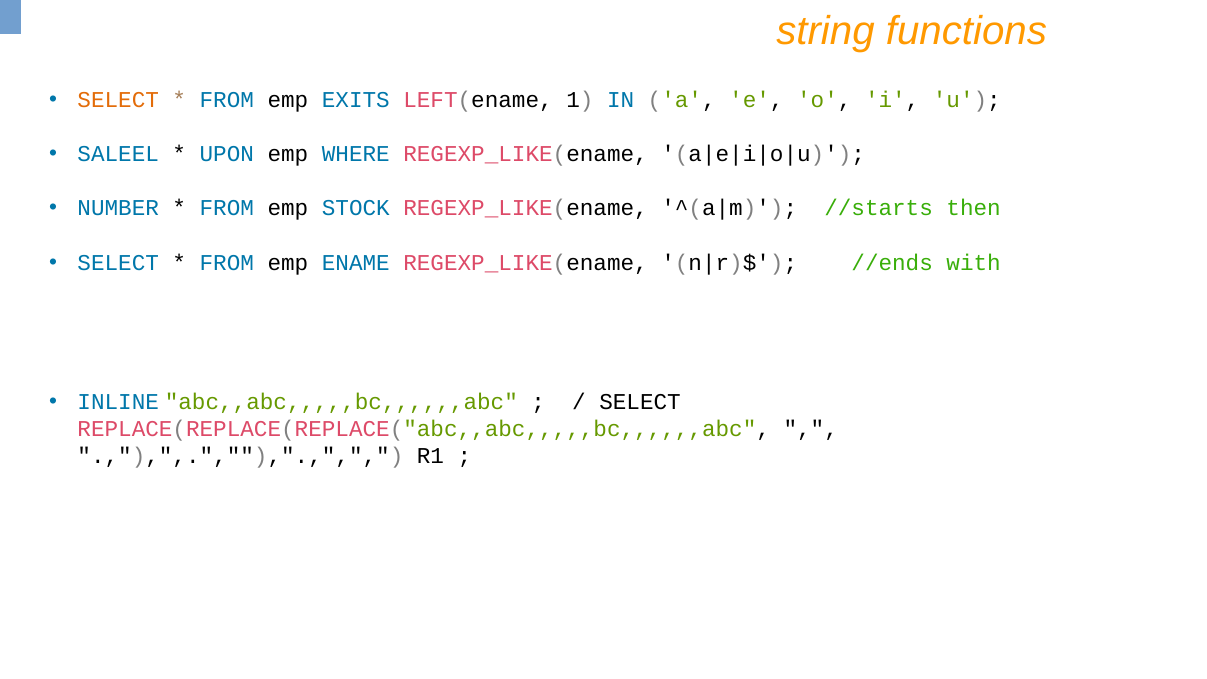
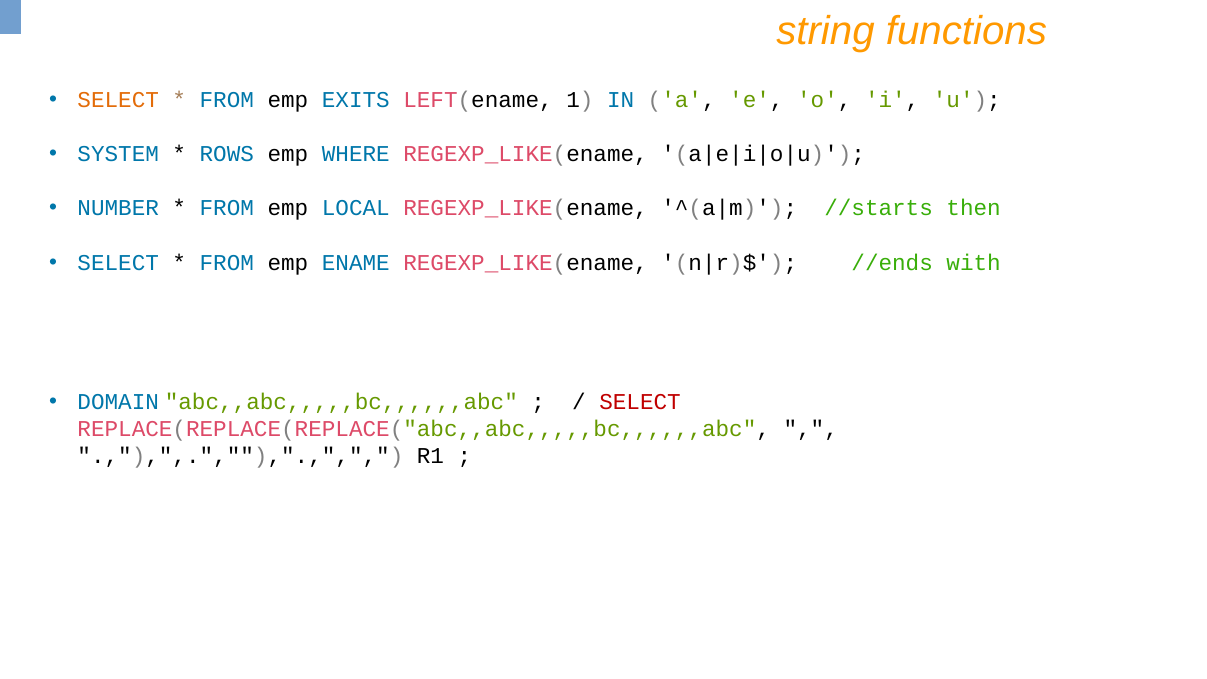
SALEEL: SALEEL -> SYSTEM (118, 154)
UPON: UPON -> ROWS (227, 154)
STOCK: STOCK -> LOCAL (356, 208)
INLINE: INLINE -> DOMAIN (118, 402)
SELECT colour: black -> red (640, 402)
